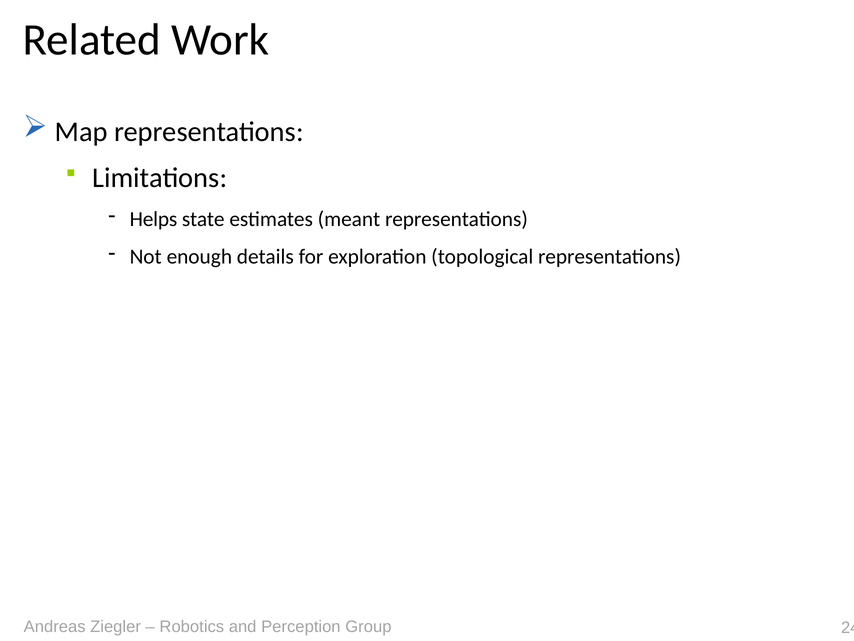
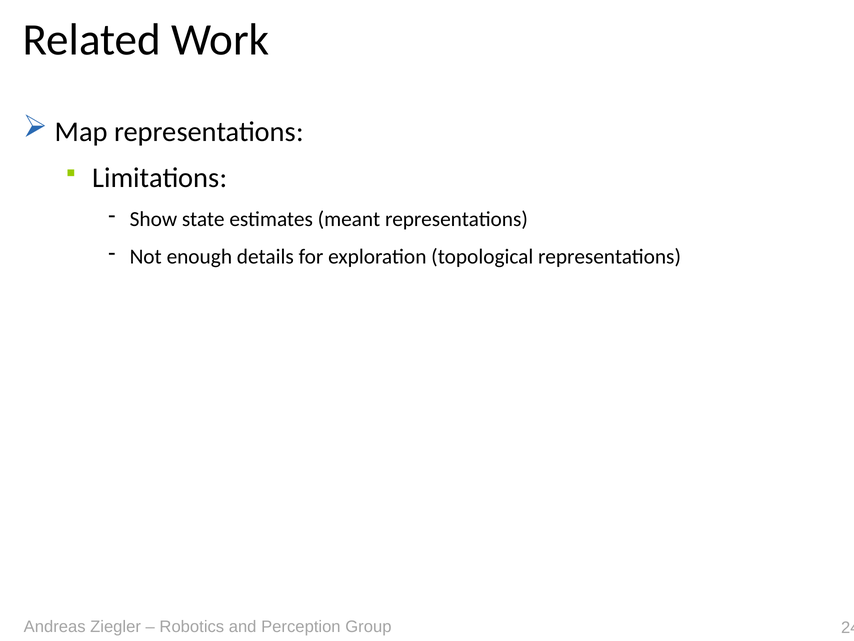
Helps: Helps -> Show (153, 219)
